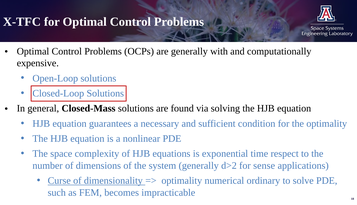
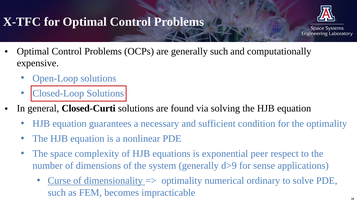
generally with: with -> such (219, 51)
Closed-Mass: Closed-Mass -> Closed-Curti (89, 109)
time: time -> peer (259, 154)
d>2: d>2 -> d>9 (229, 166)
